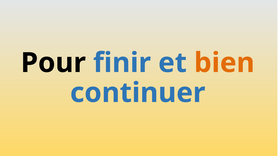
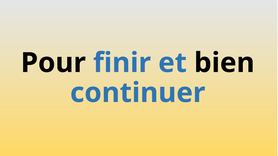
bien colour: orange -> black (224, 63)
